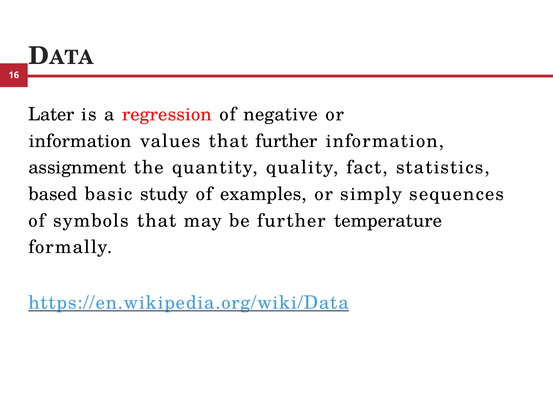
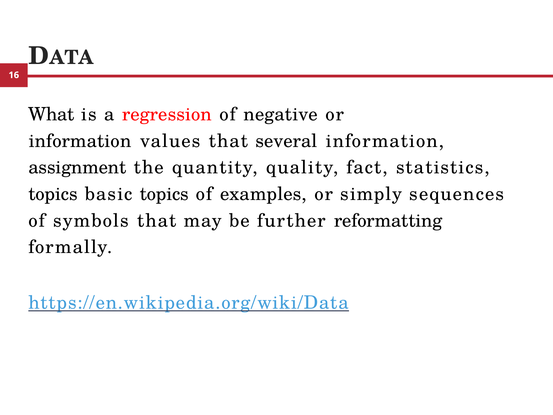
Later: Later -> What (51, 114)
that further: further -> several (286, 141)
based: based -> topics (53, 194)
basic study: study -> topics (164, 194)
temperature: temperature -> reformatting (388, 220)
